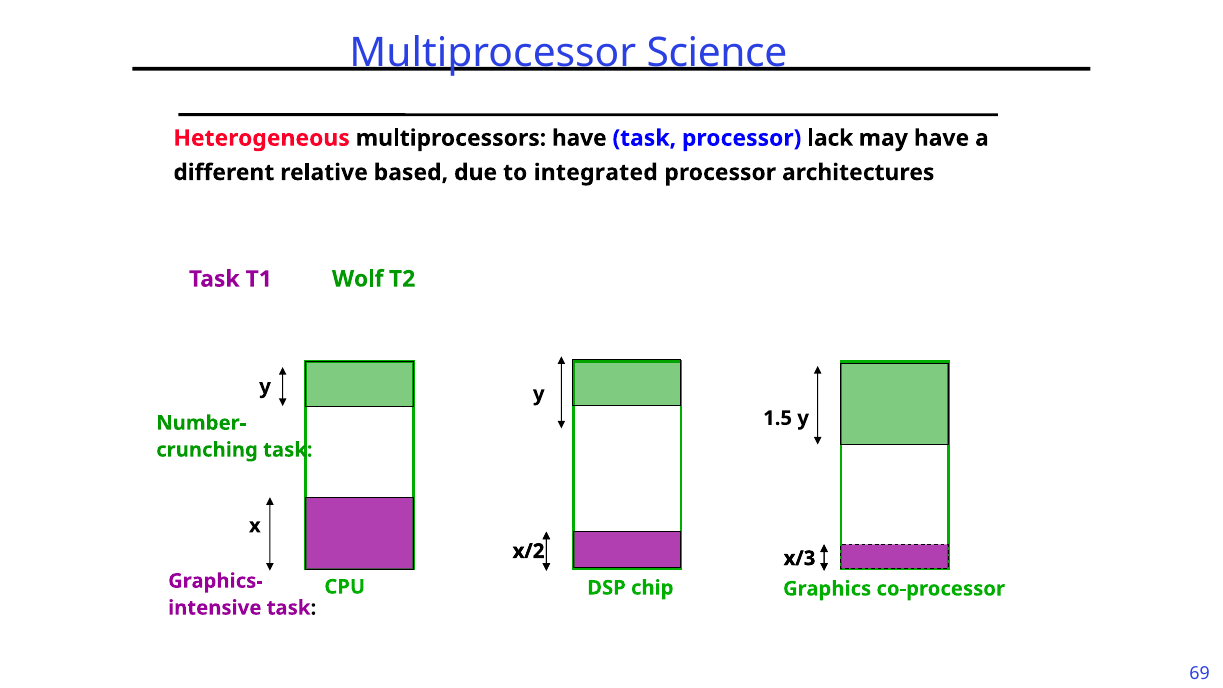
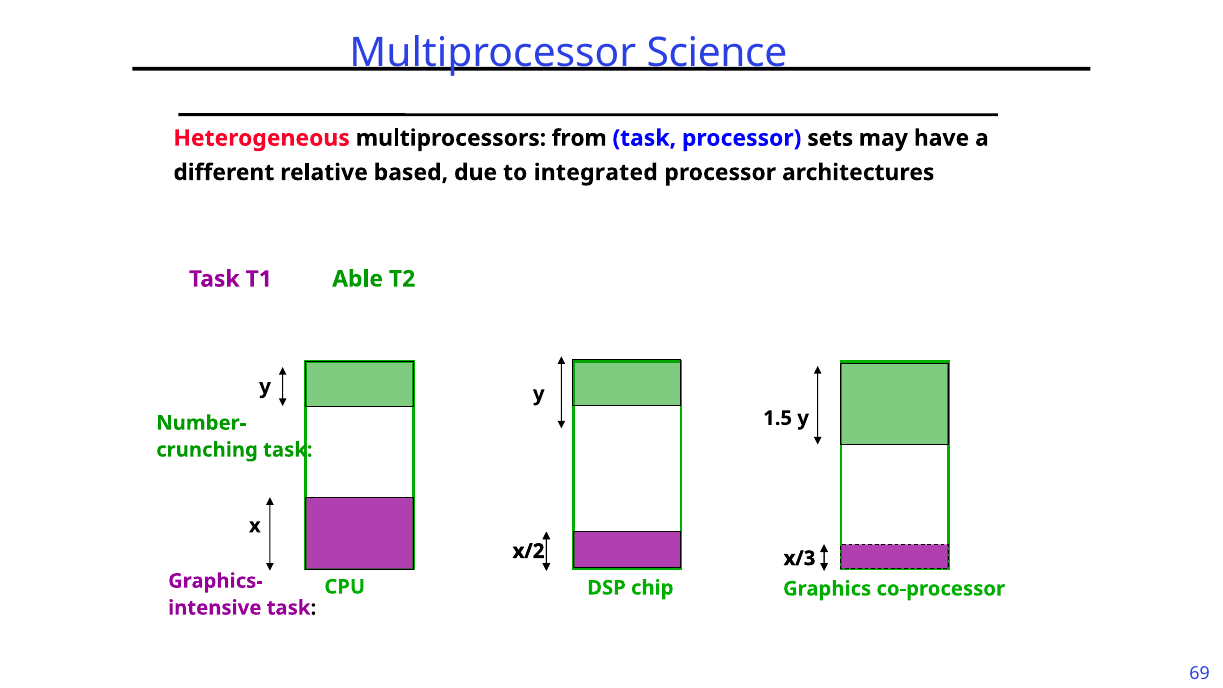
multiprocessors have: have -> from (579, 138)
lack: lack -> sets (830, 138)
Wolf: Wolf -> Able (358, 279)
